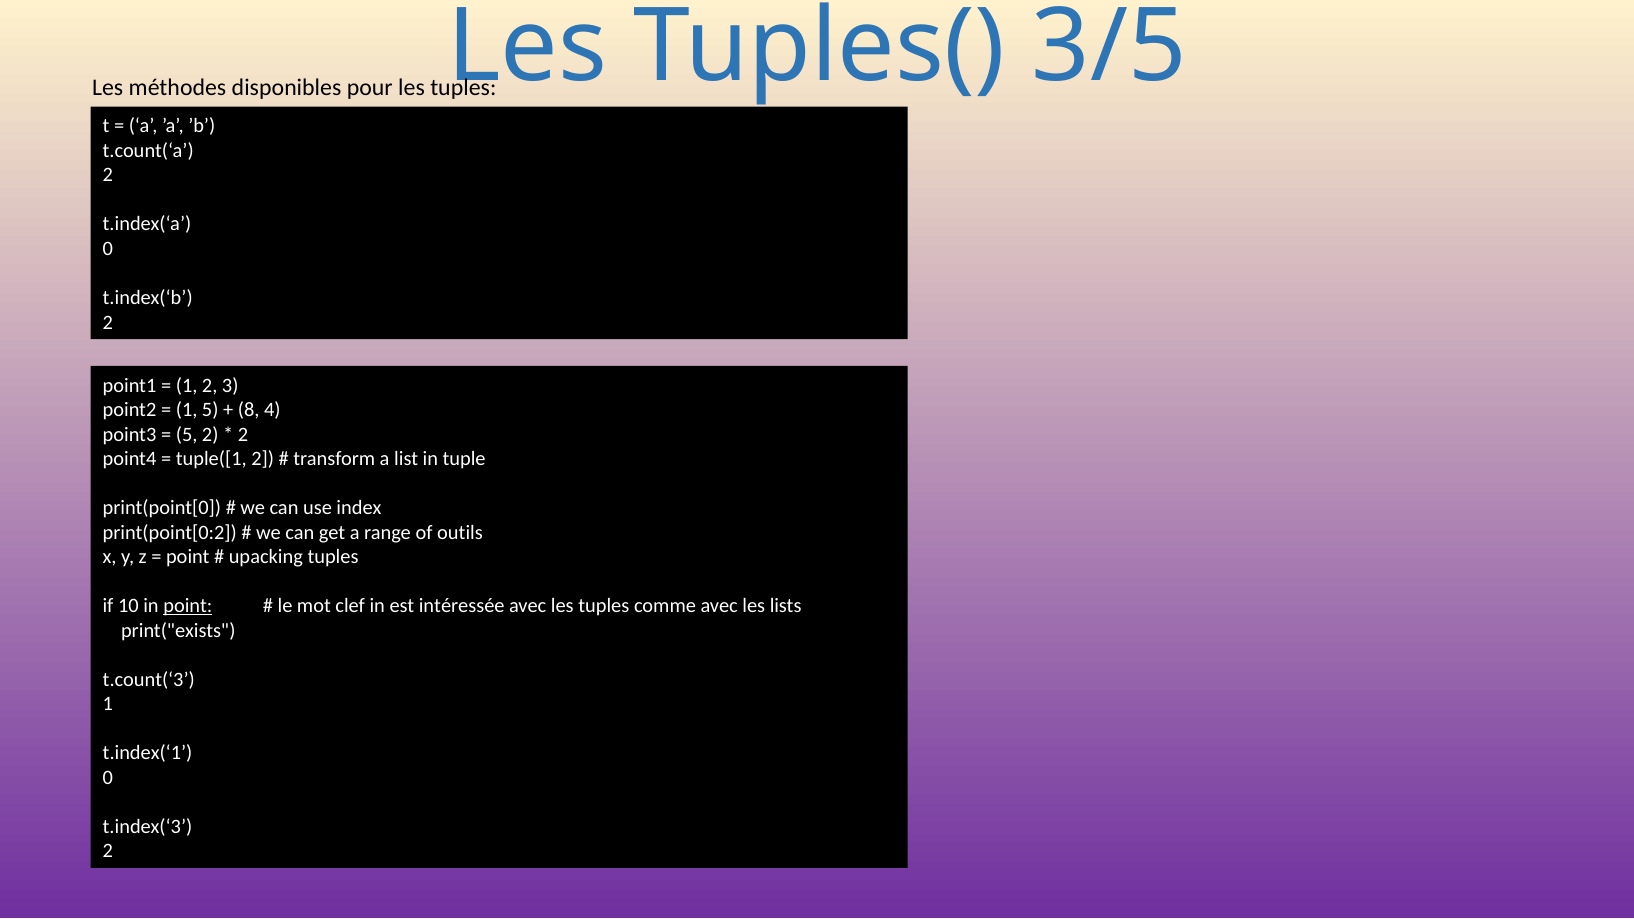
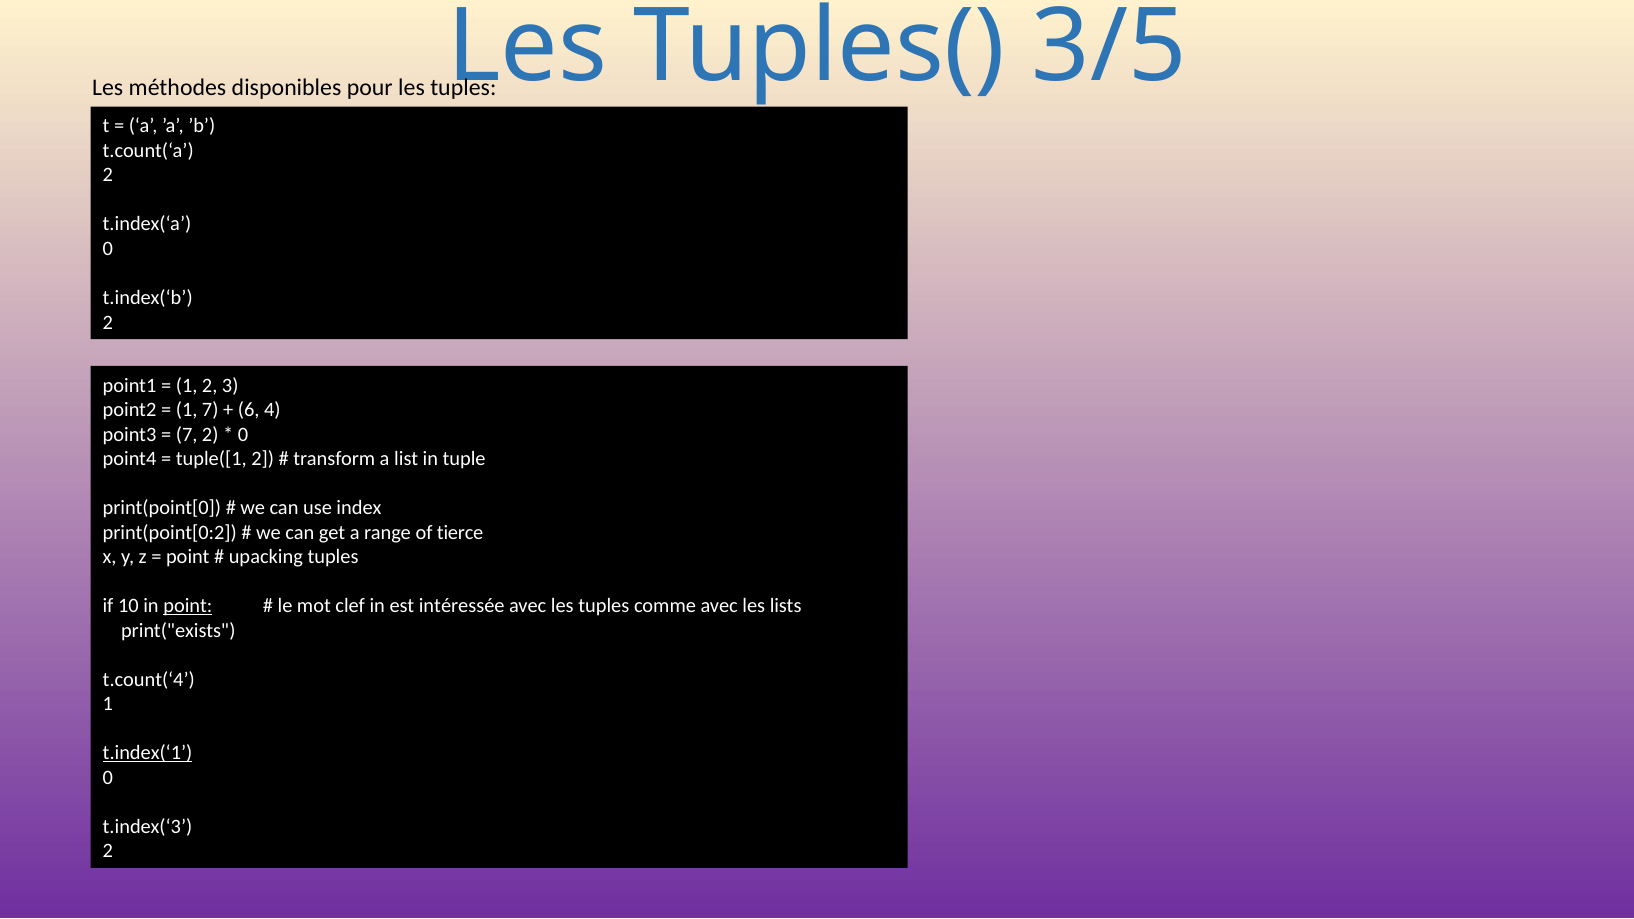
1 5: 5 -> 7 (210, 410)
8: 8 -> 6 (249, 410)
5: 5 -> 7 (187, 435)
2: 2 -> 0 (243, 435)
outils: outils -> tierce (460, 533)
t.count(‘3: t.count(‘3 -> t.count(‘4 (149, 680)
t.index(‘1 underline: none -> present (148, 753)
